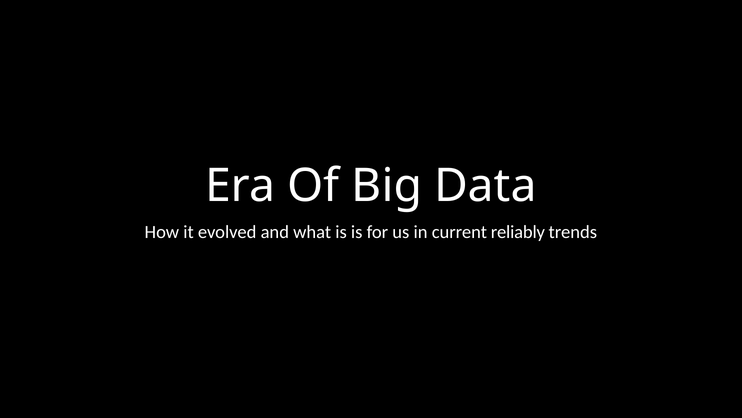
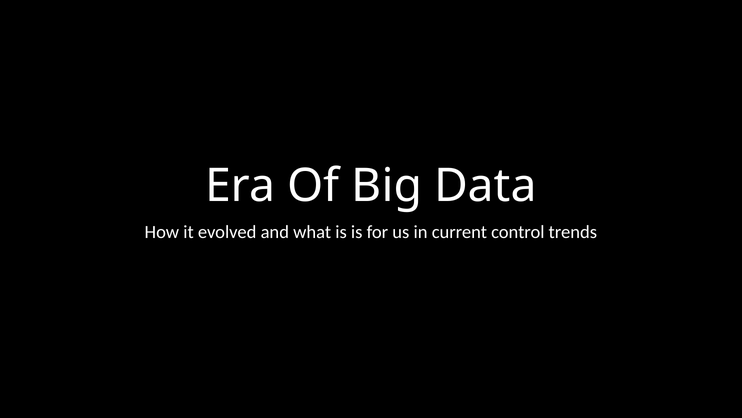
reliably: reliably -> control (518, 232)
